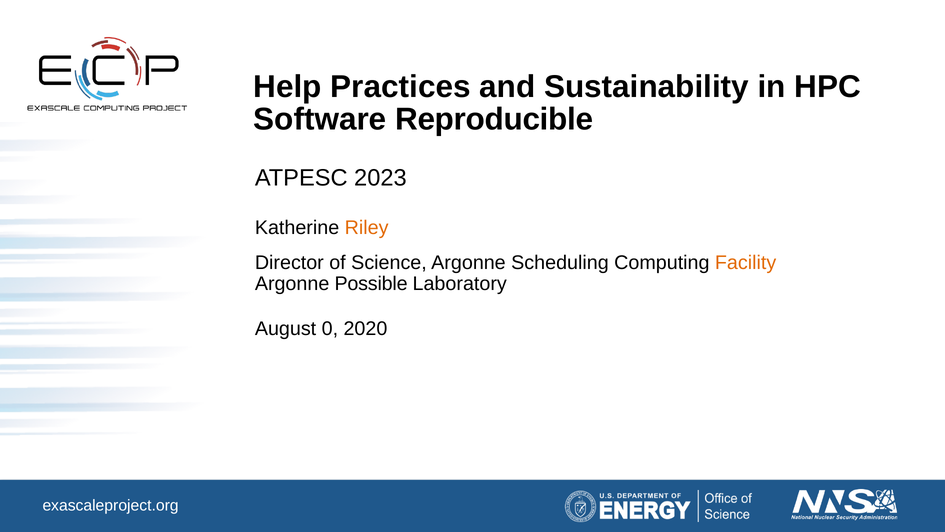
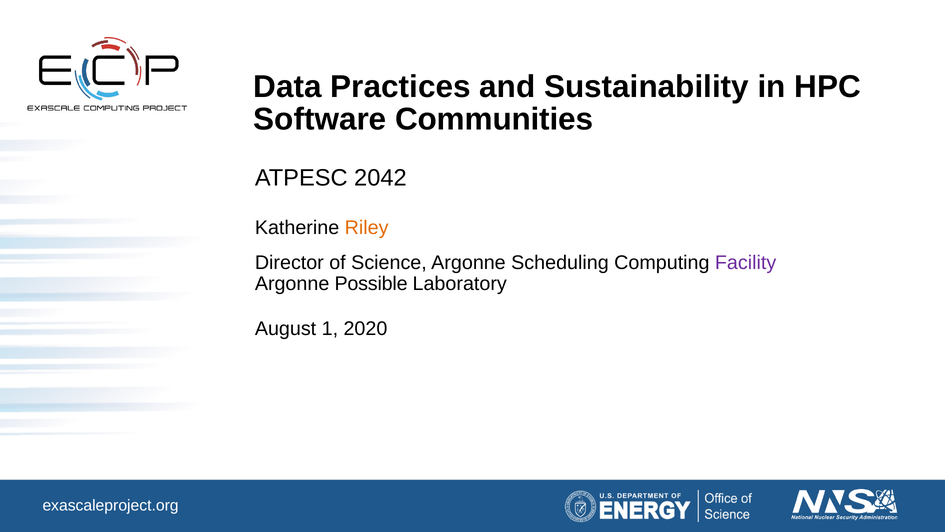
Help: Help -> Data (288, 87)
Reproducible: Reproducible -> Communities (494, 119)
2023: 2023 -> 2042 (380, 178)
Facility colour: orange -> purple (746, 262)
0: 0 -> 1 (330, 329)
